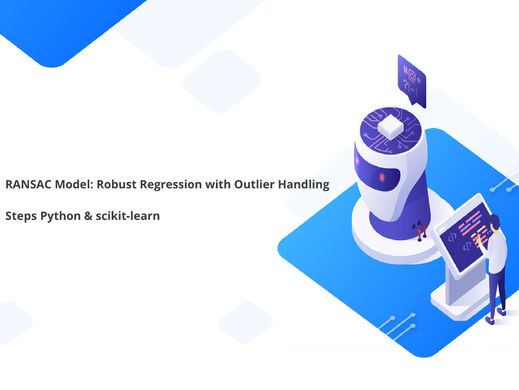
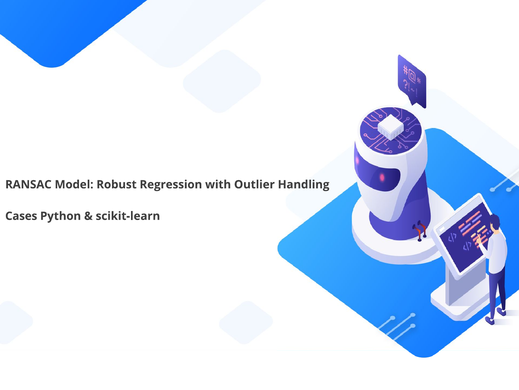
Steps: Steps -> Cases (21, 216)
